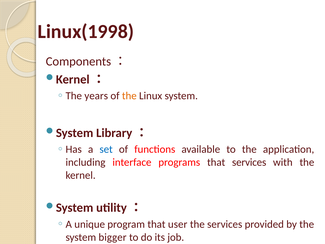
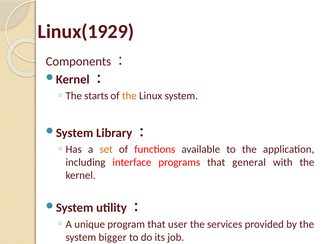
Linux(1998: Linux(1998 -> Linux(1929 (86, 31)
years: years -> starts (96, 96)
set colour: blue -> orange (106, 149)
that services: services -> general (249, 162)
